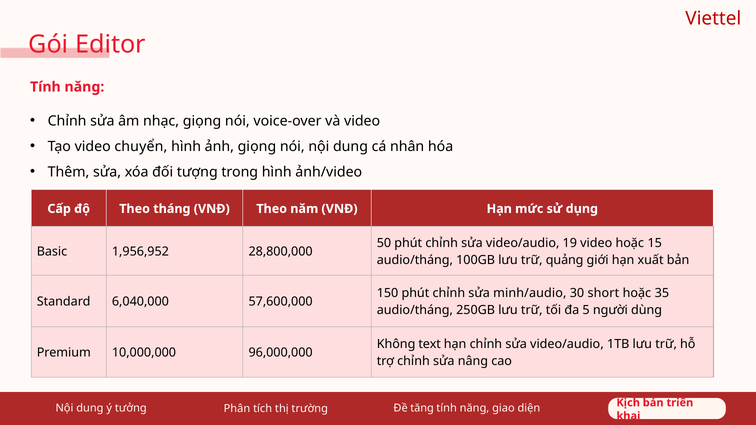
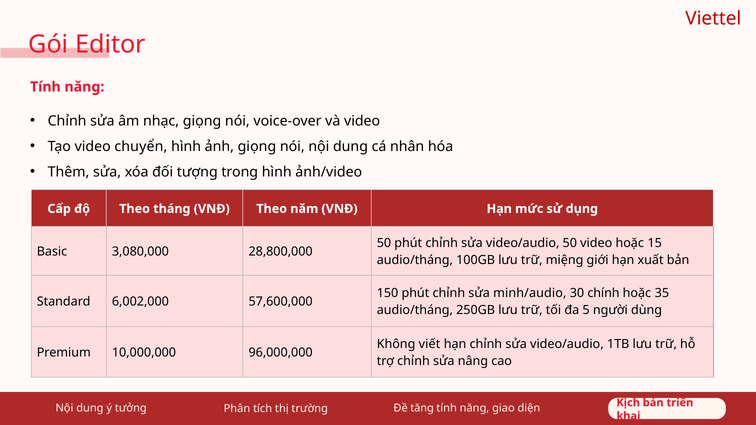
video/audio 19: 19 -> 50 (570, 243)
1,956,952: 1,956,952 -> 3,080,000 (140, 252)
quảng: quảng -> miệng (565, 260)
short: short -> chính (603, 293)
6,040,000: 6,040,000 -> 6,002,000 (140, 302)
text: text -> viết (430, 344)
